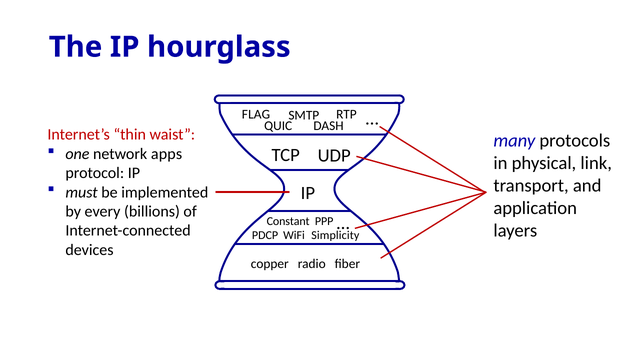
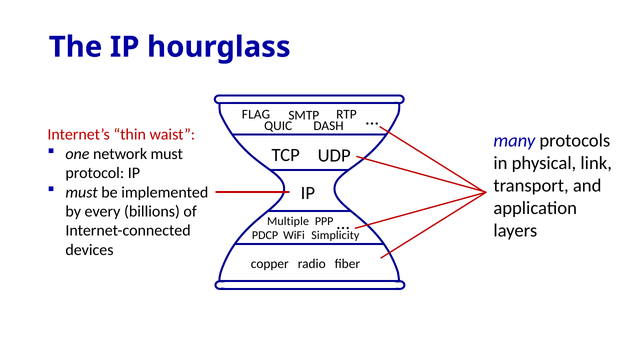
network apps: apps -> must (167, 154)
Constant: Constant -> Multiple (288, 221)
